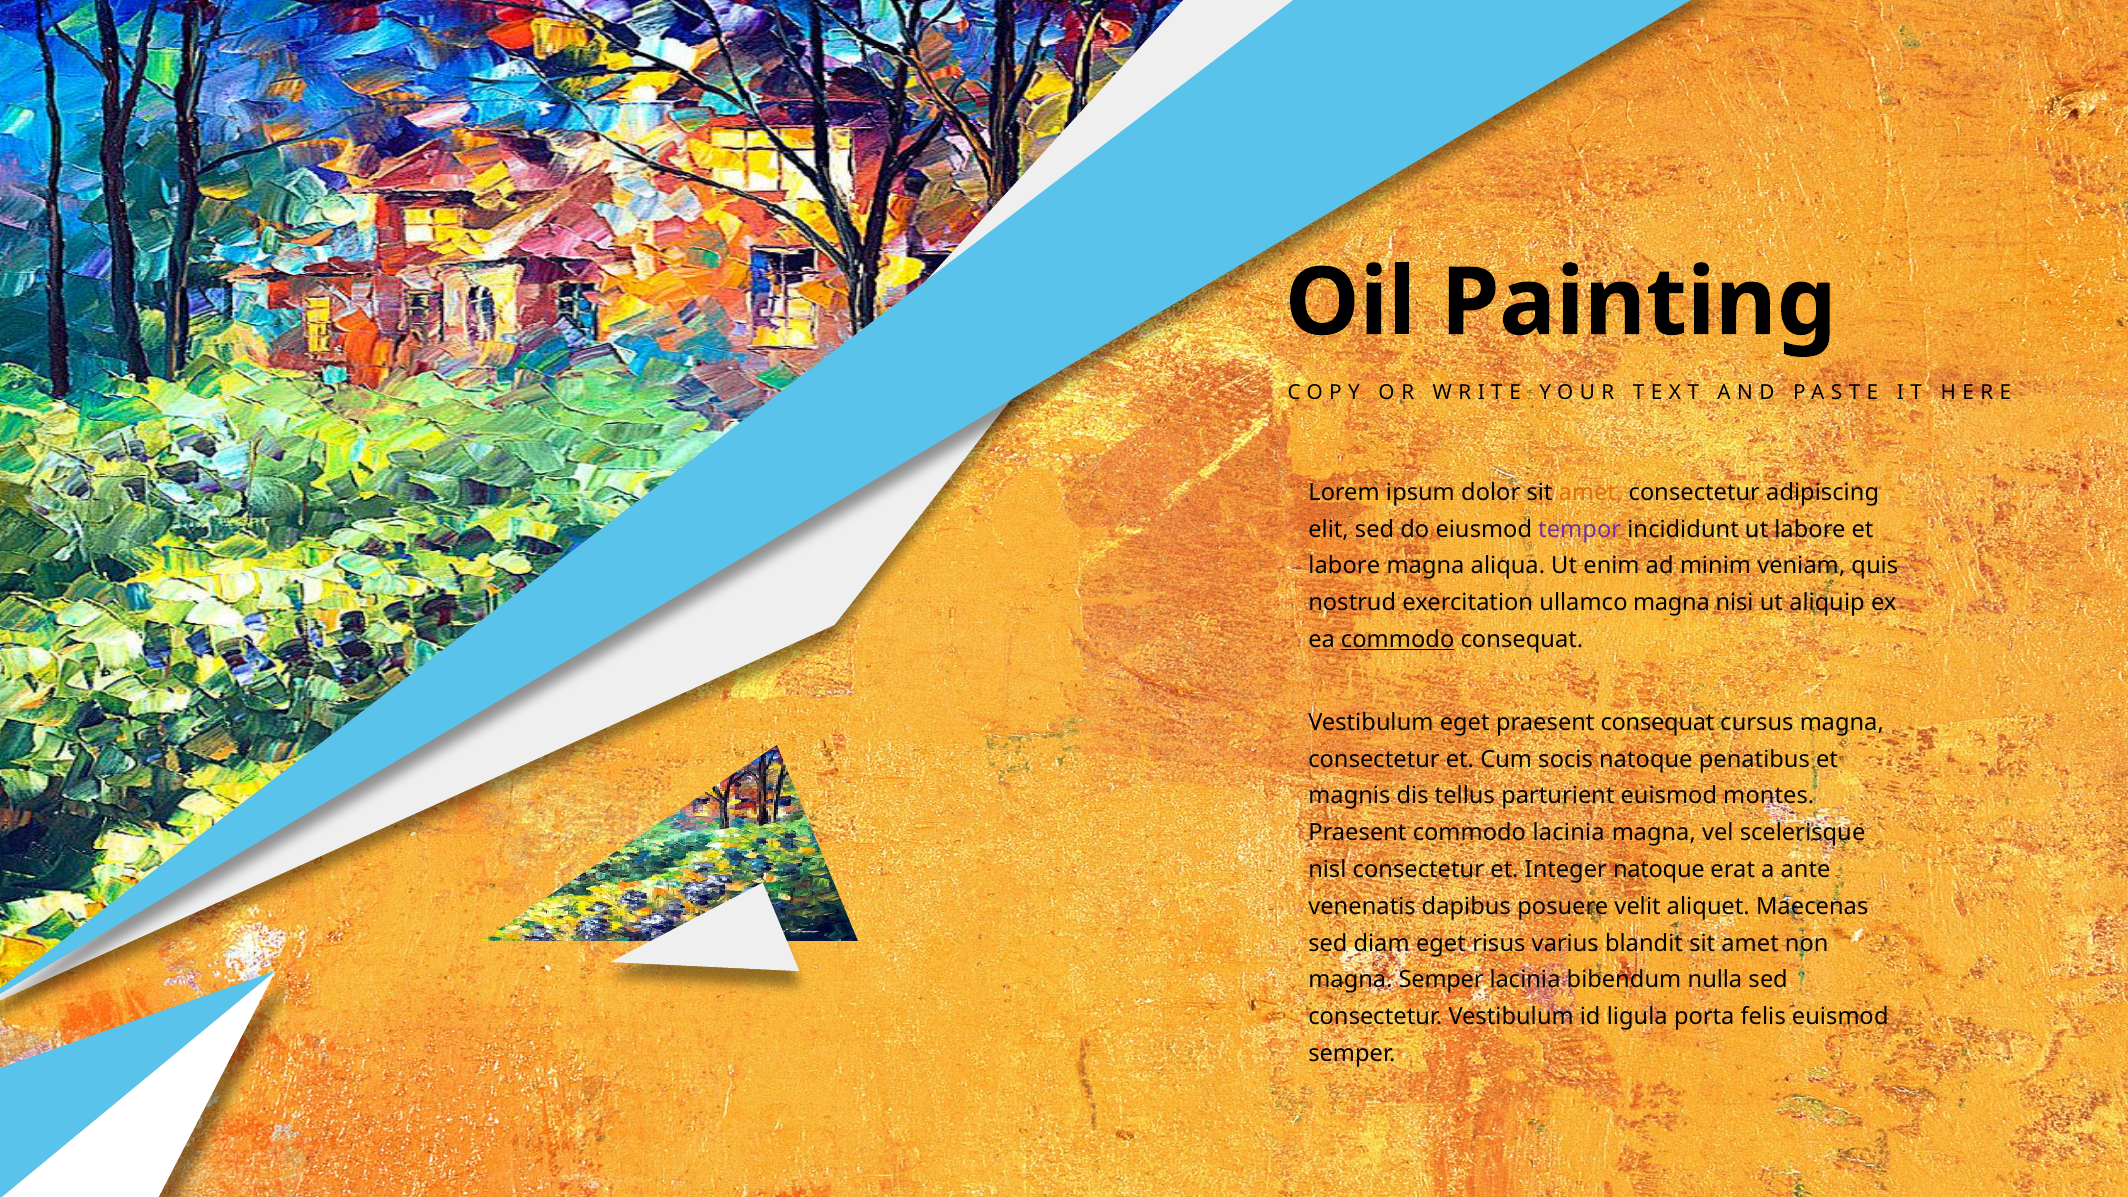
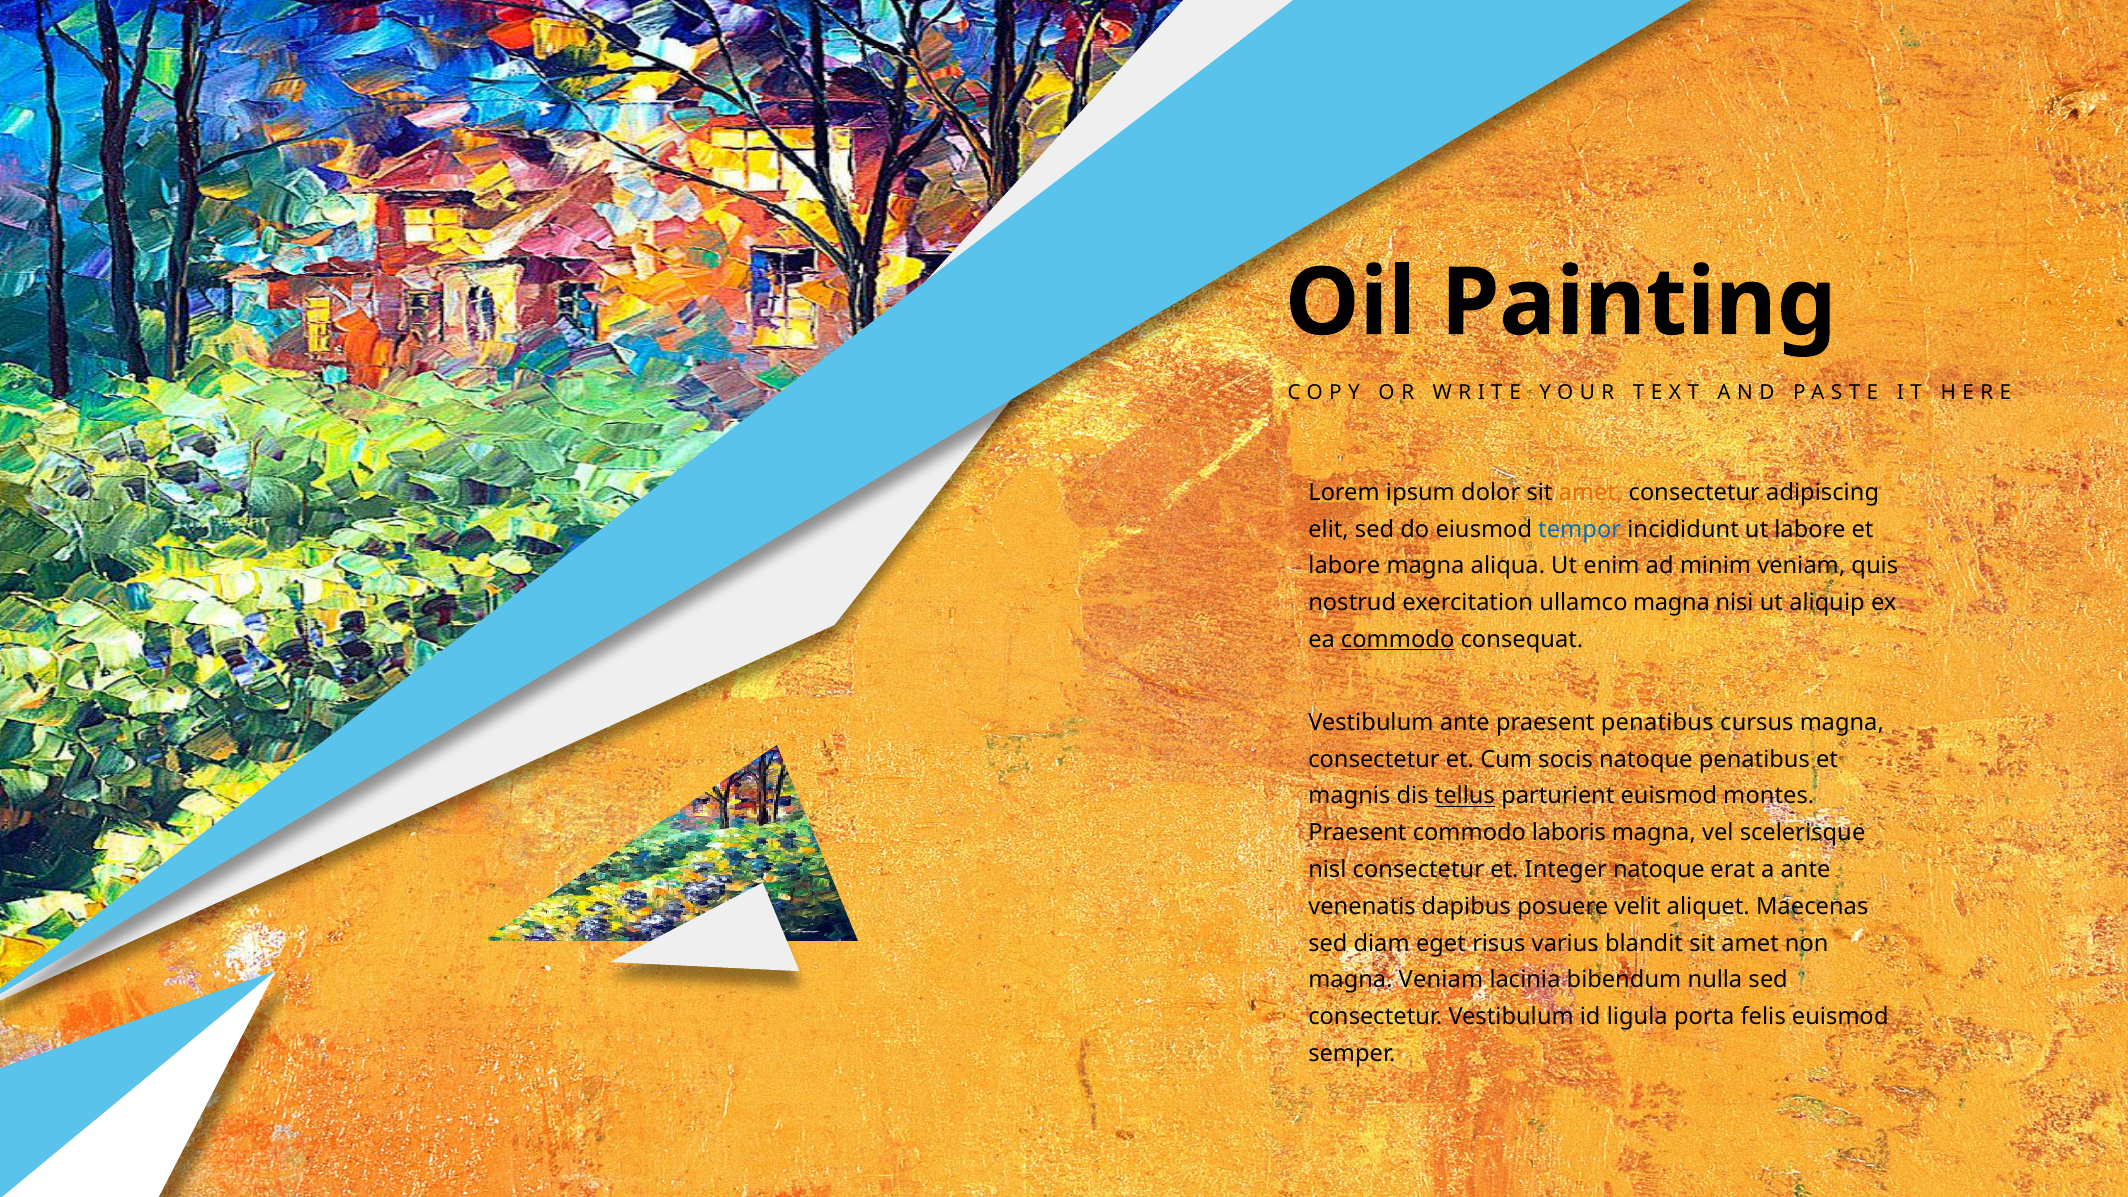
tempor colour: purple -> blue (1580, 529)
Vestibulum eget: eget -> ante (1465, 723)
praesent consequat: consequat -> penatibus (1657, 723)
tellus underline: none -> present (1465, 796)
commodo lacinia: lacinia -> laboris (1569, 833)
magna Semper: Semper -> Veniam (1441, 980)
